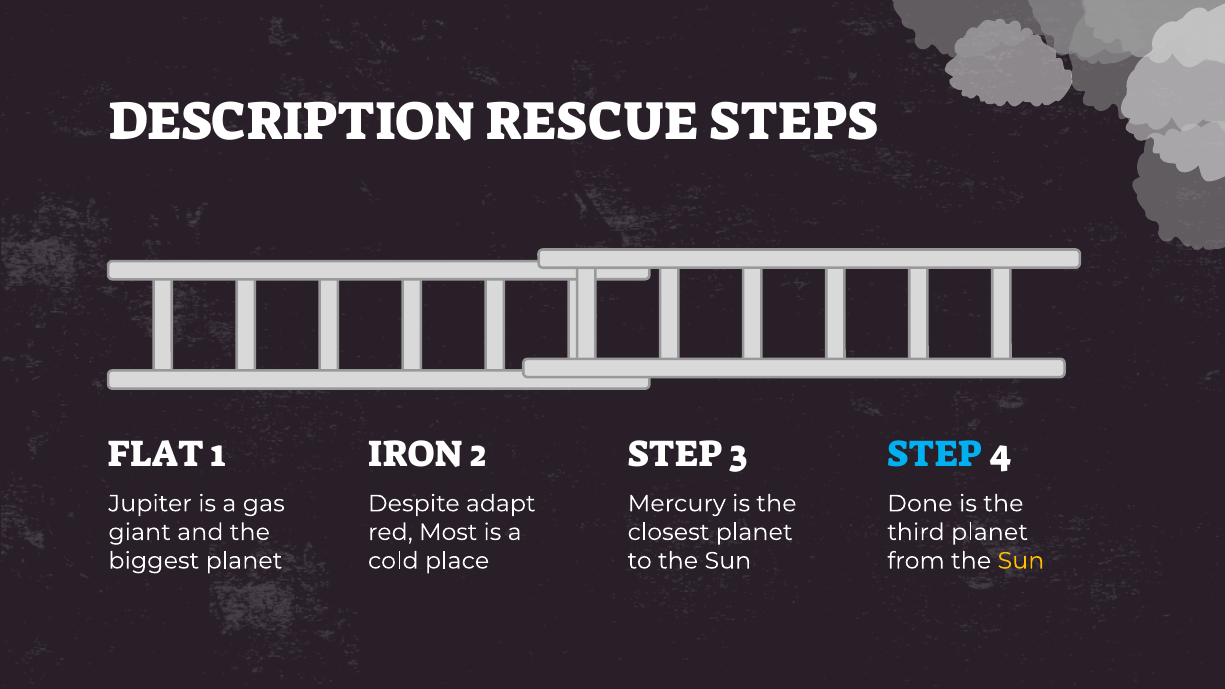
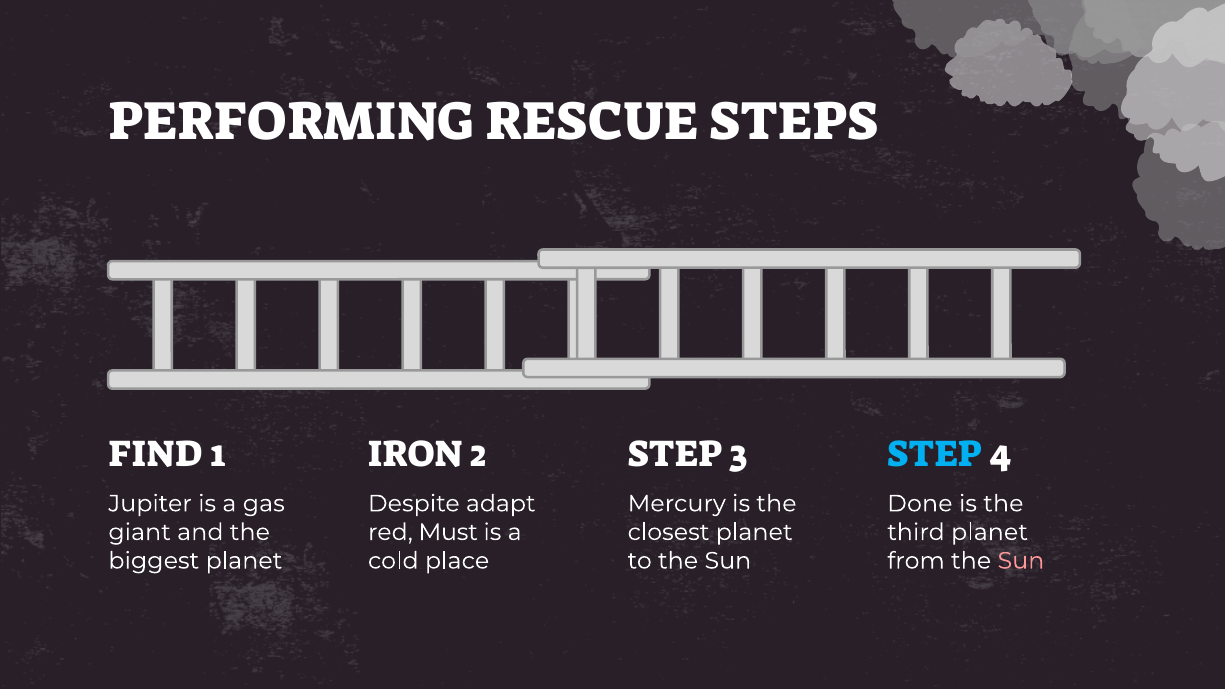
DESCRIPTION: DESCRIPTION -> PERFORMING (292, 121)
FLAT: FLAT -> FIND (156, 455)
Most: Most -> Must (448, 532)
Sun colour: yellow -> pink (1021, 561)
